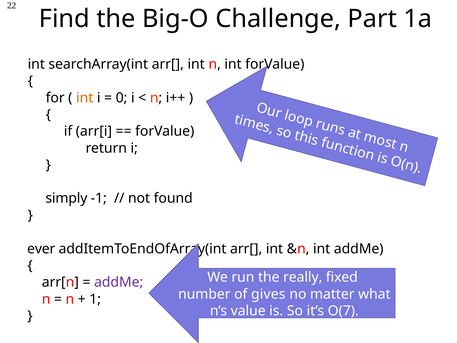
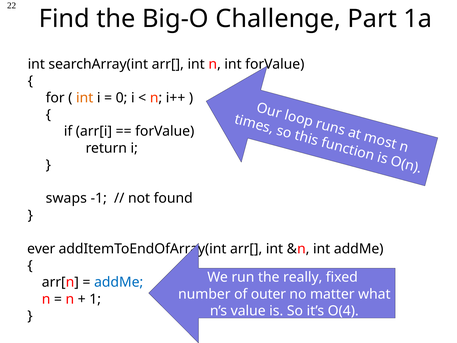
simply: simply -> swaps (66, 198)
addMe colour: purple -> blue (119, 282)
gives: gives -> outer (268, 294)
O(7: O(7 -> O(4 (343, 311)
